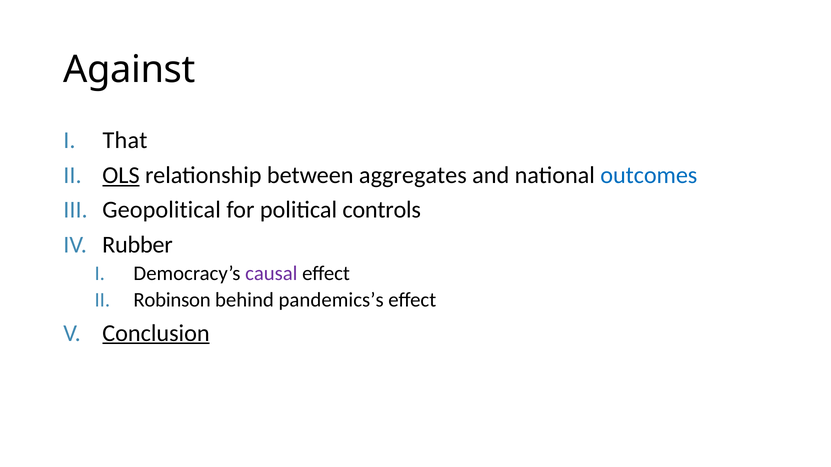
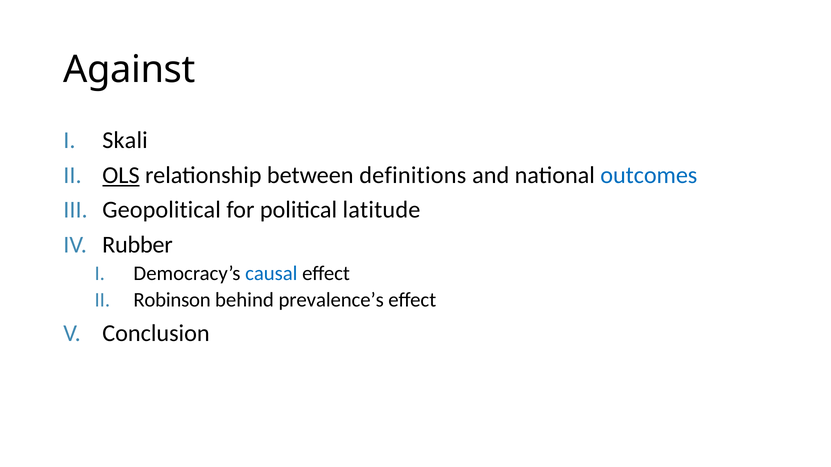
That: That -> Skali (125, 140)
aggregates: aggregates -> definitions (413, 175)
controls: controls -> latitude (381, 210)
causal colour: purple -> blue (271, 274)
pandemics’s: pandemics’s -> prevalence’s (331, 300)
Conclusion underline: present -> none (156, 333)
